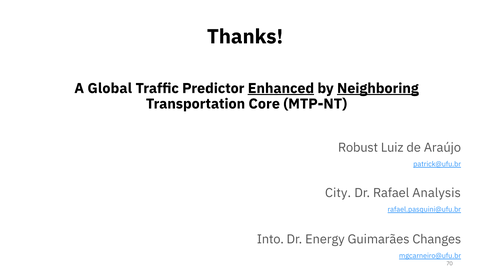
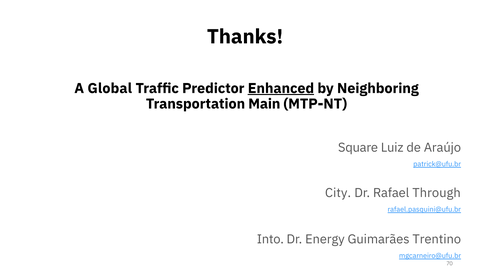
Neighboring underline: present -> none (378, 88)
Core: Core -> Main (264, 104)
Robust: Robust -> Square (358, 147)
Analysis: Analysis -> Through (437, 193)
Changes: Changes -> Trentino (437, 239)
